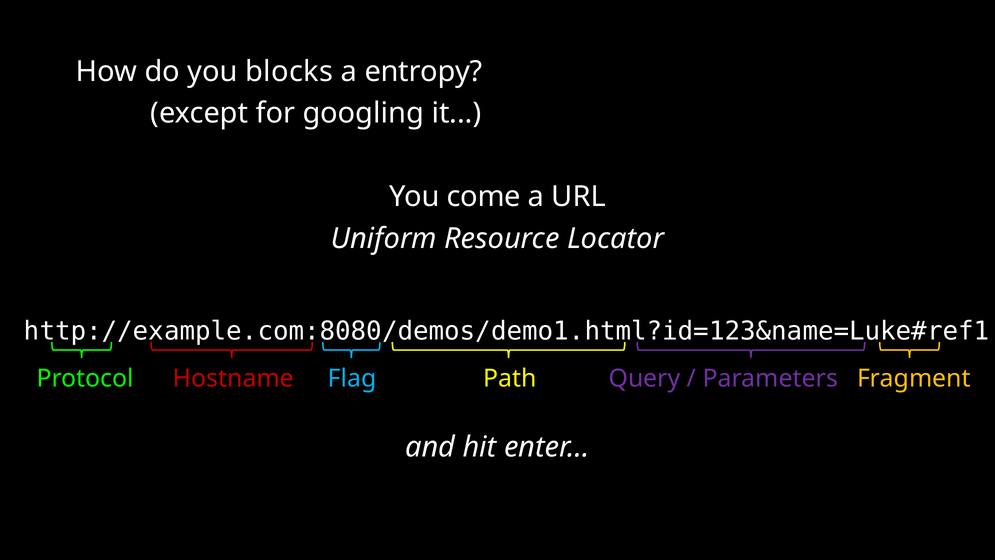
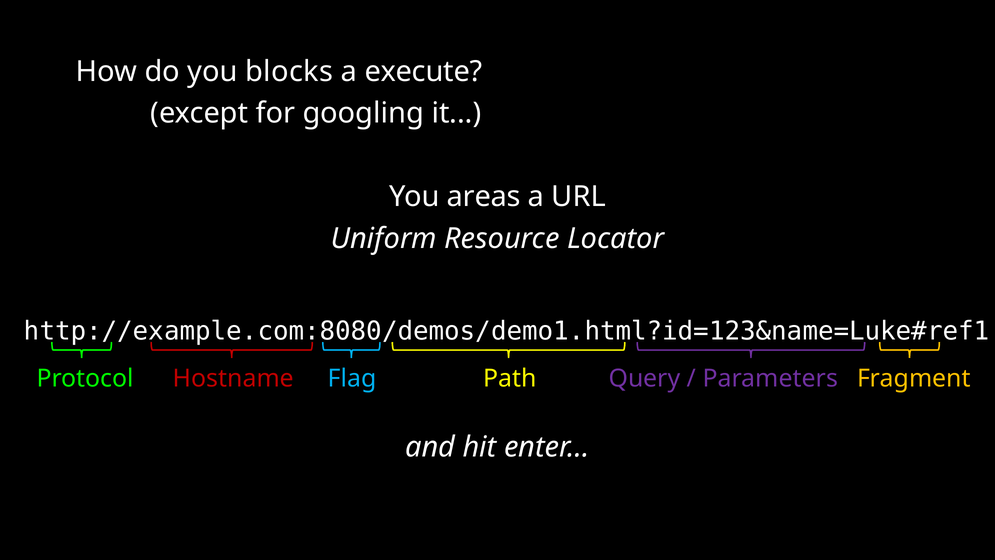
entropy: entropy -> execute (423, 72)
come: come -> areas (484, 197)
